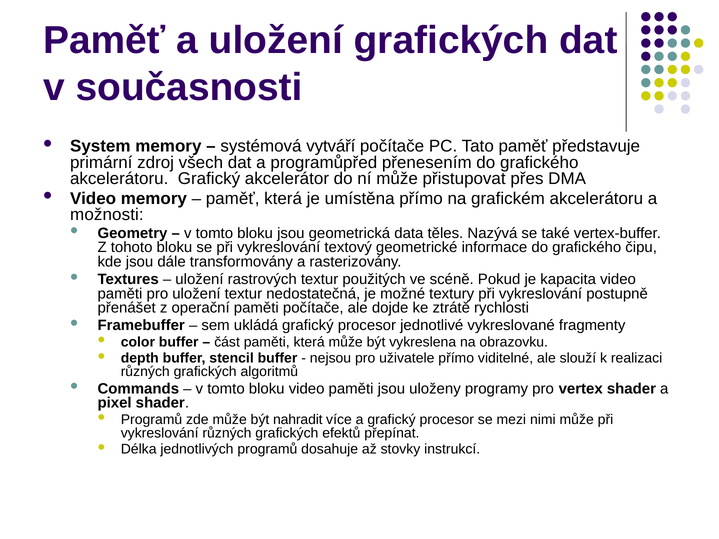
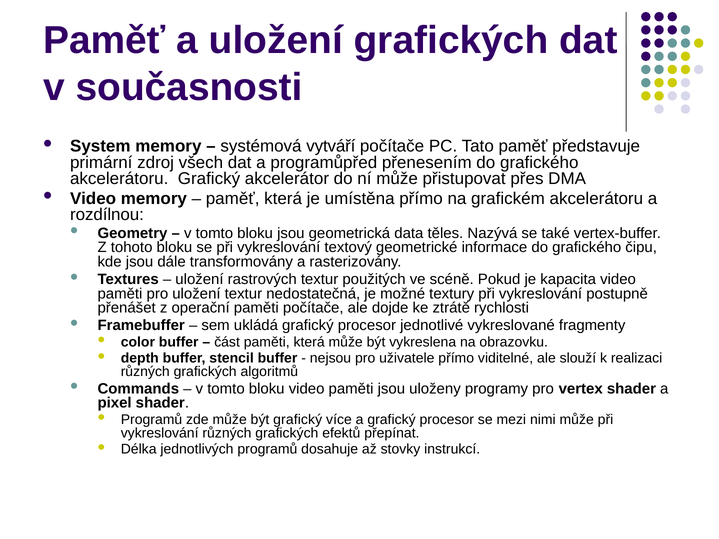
možnosti: možnosti -> rozdílnou (107, 215)
být nahradit: nahradit -> grafický (298, 420)
